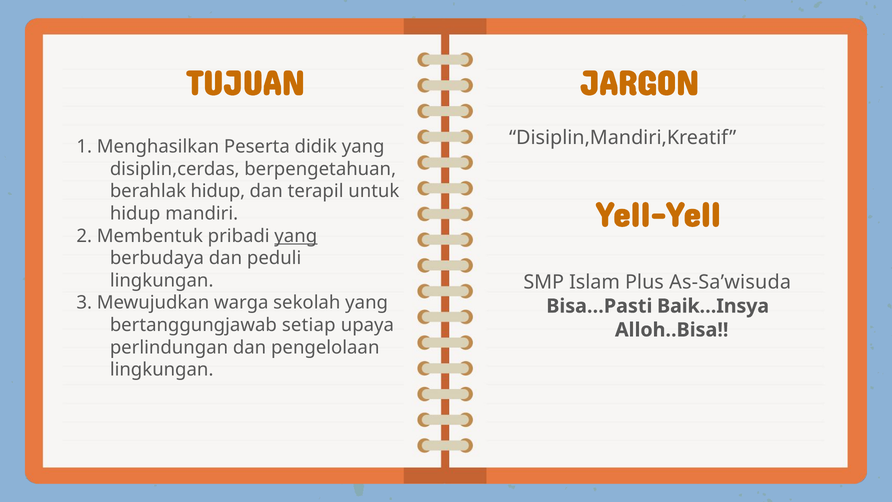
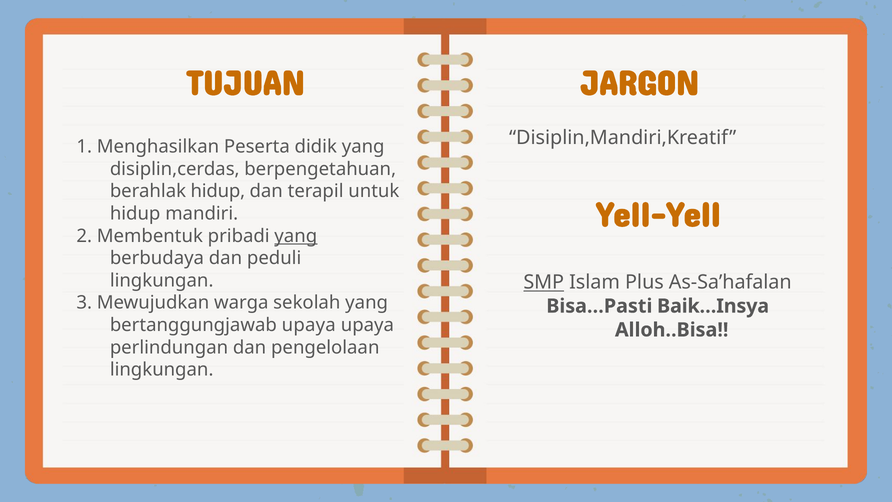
SMP underline: none -> present (544, 282)
As-Sa’wisuda: As-Sa’wisuda -> As-Sa’hafalan (730, 282)
bertanggungjawab setiap: setiap -> upaya (309, 325)
